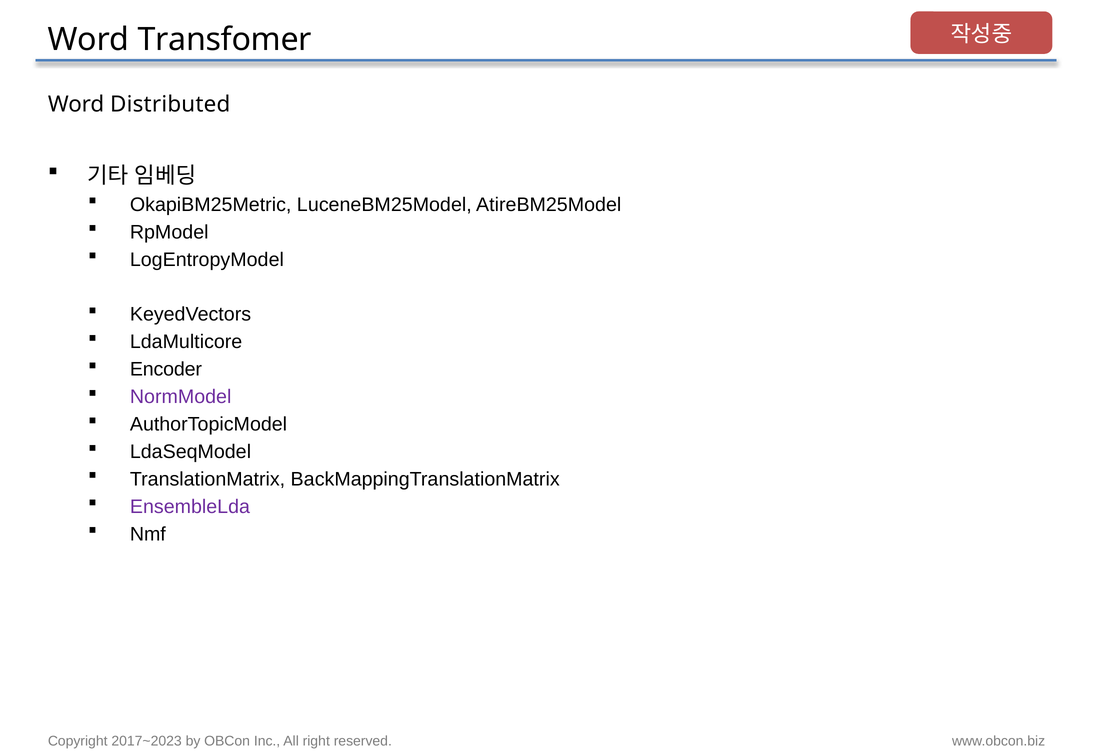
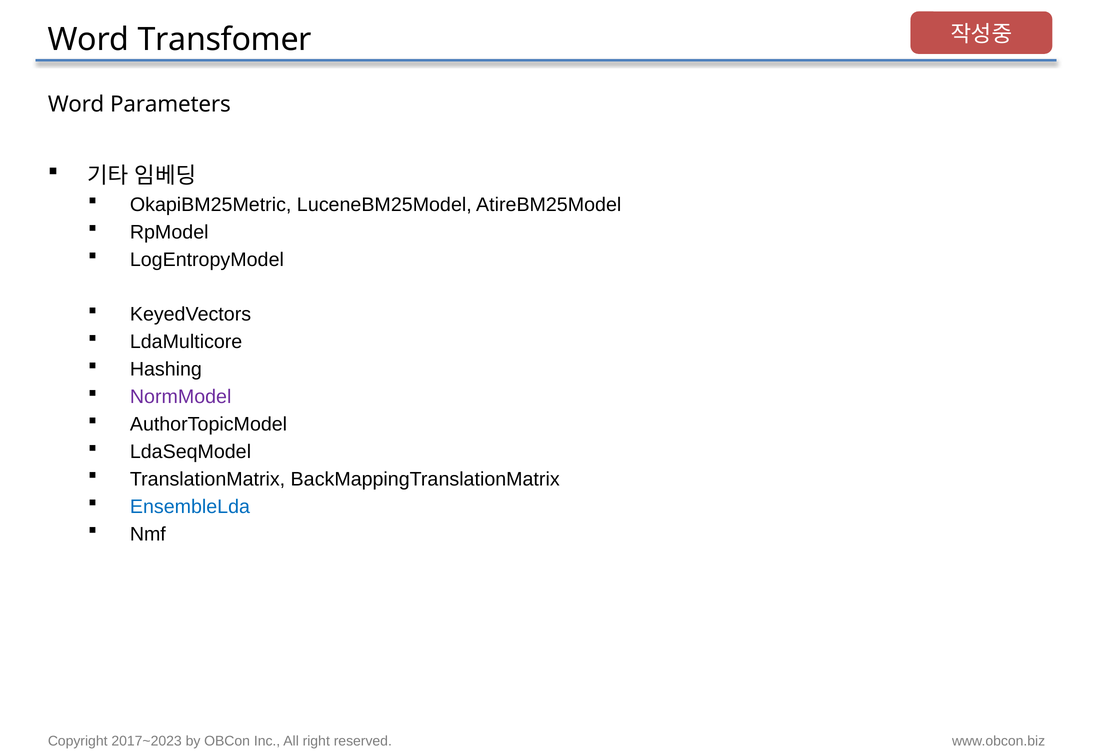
Distributed: Distributed -> Parameters (170, 104)
Encoder: Encoder -> Hashing (166, 370)
EnsembleLda colour: purple -> blue (190, 507)
